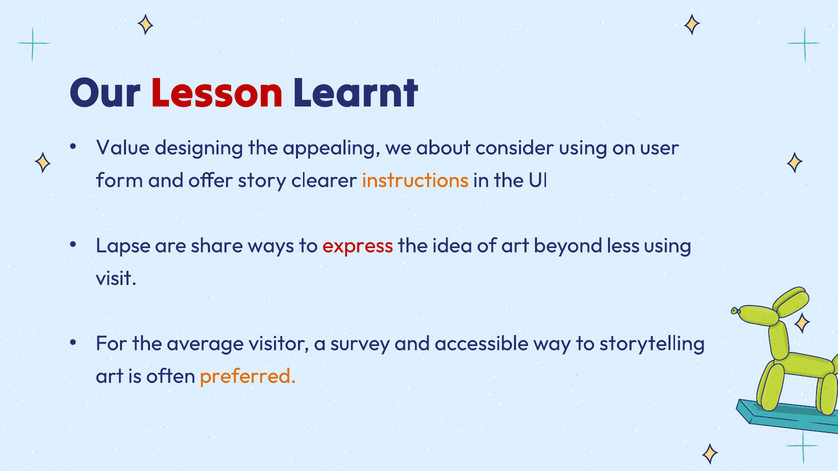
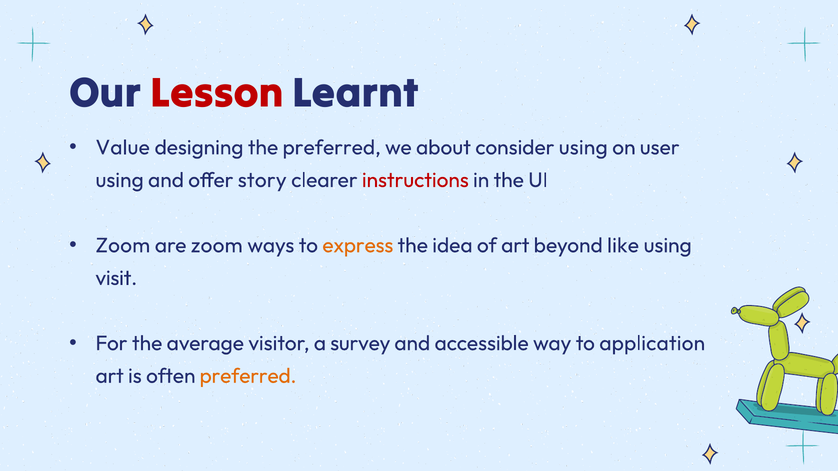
the appealing: appealing -> preferred (332, 148)
form: form -> using (120, 180)
instructions colour: orange -> red (415, 180)
Lapse: Lapse -> Zoom (123, 246)
are share: share -> zoom (217, 246)
express colour: red -> orange (358, 246)
less: less -> like (623, 246)
storytelling: storytelling -> application (652, 344)
